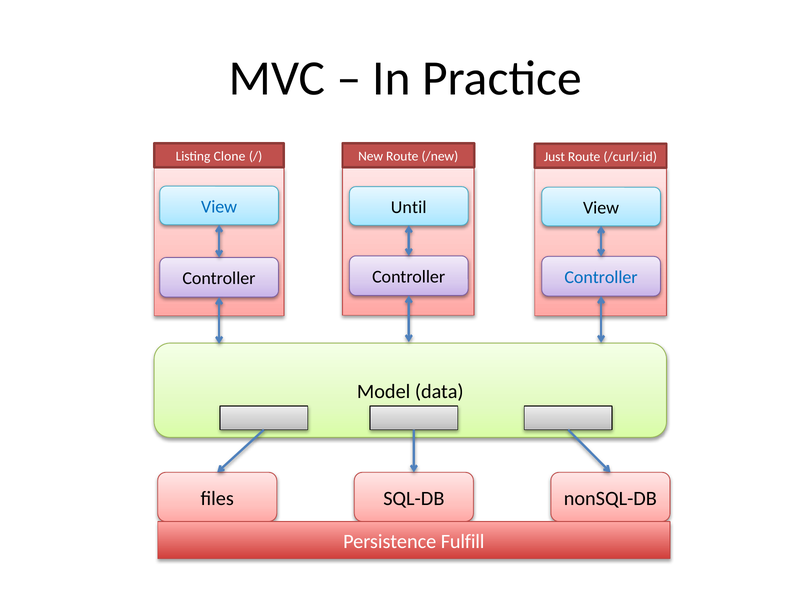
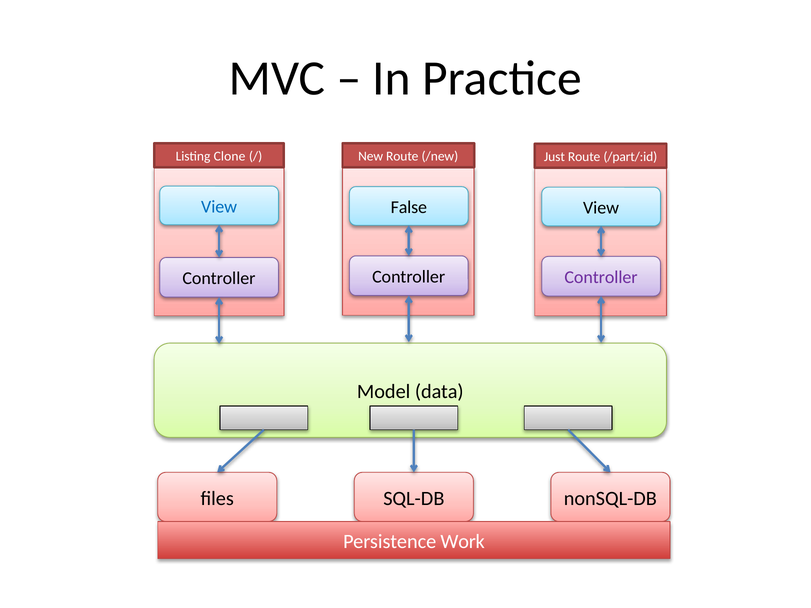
/curl/:id: /curl/:id -> /part/:id (630, 157)
Until: Until -> False (409, 207)
Controller colour: blue -> purple (601, 278)
Fulfill: Fulfill -> Work (463, 542)
